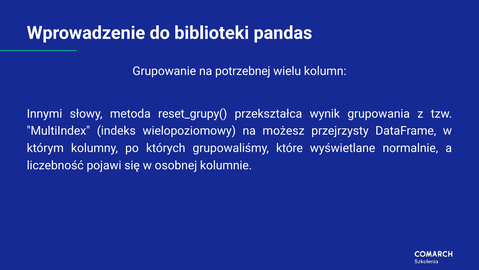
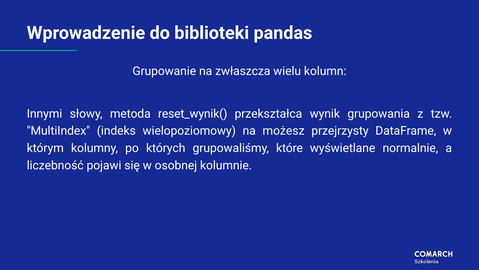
potrzebnej: potrzebnej -> zwłaszcza (243, 71)
reset_grupy(: reset_grupy( -> reset_wynik( (193, 113)
